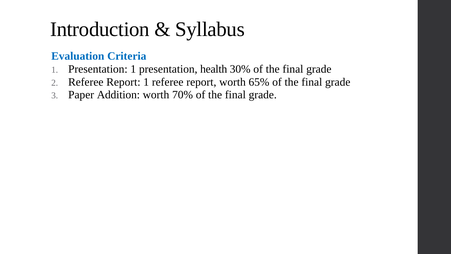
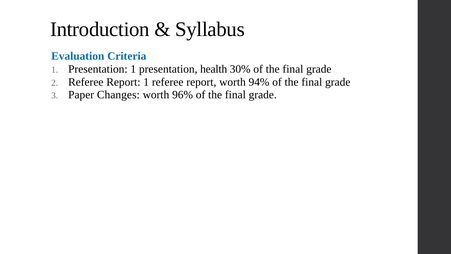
65%: 65% -> 94% (259, 82)
Addition: Addition -> Changes (118, 95)
70%: 70% -> 96% (183, 95)
